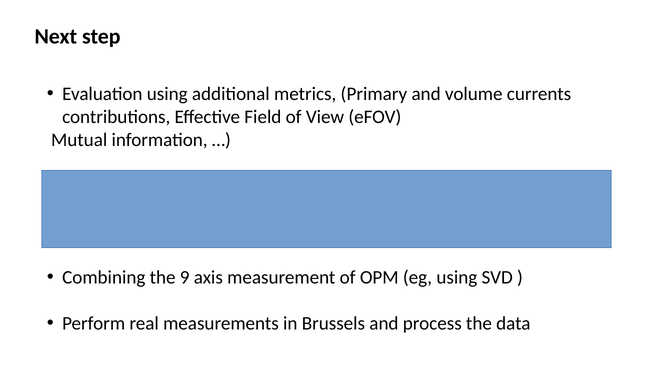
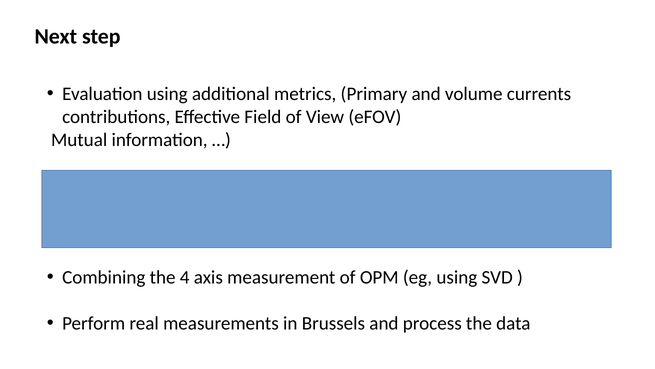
Combining the 9: 9 -> 4 (185, 277)
